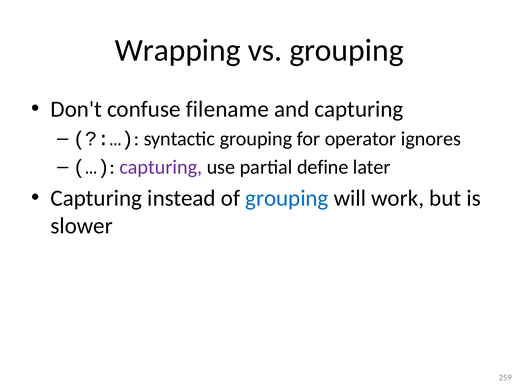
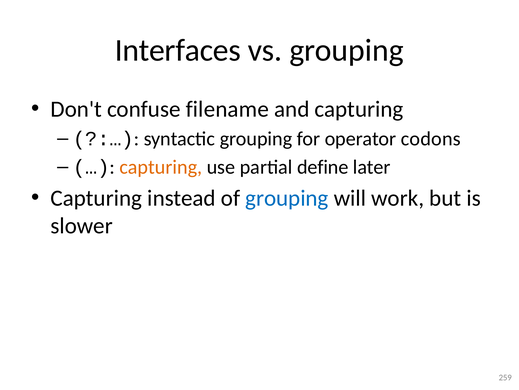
Wrapping: Wrapping -> Interfaces (178, 50)
ignores: ignores -> codons (431, 139)
capturing colour: purple -> orange (161, 167)
